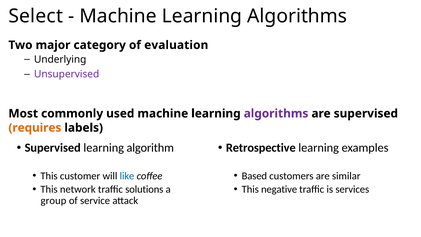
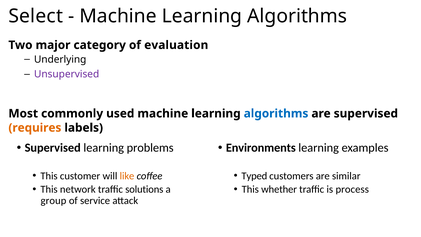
algorithms colour: purple -> blue (276, 113)
algorithm: algorithm -> problems (150, 148)
Retrospective: Retrospective -> Environments (261, 148)
Based: Based -> Typed (254, 176)
like colour: blue -> orange (127, 176)
negative: negative -> whether (279, 189)
services: services -> process (352, 189)
